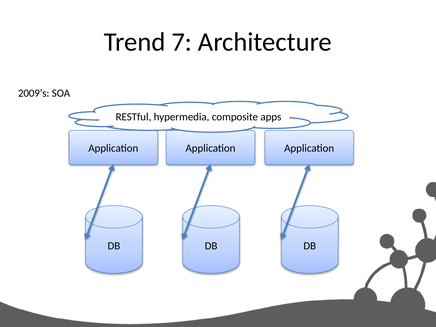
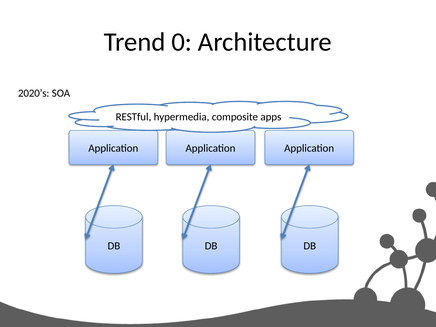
7: 7 -> 0 (182, 42)
2009’s: 2009’s -> 2020’s (34, 93)
